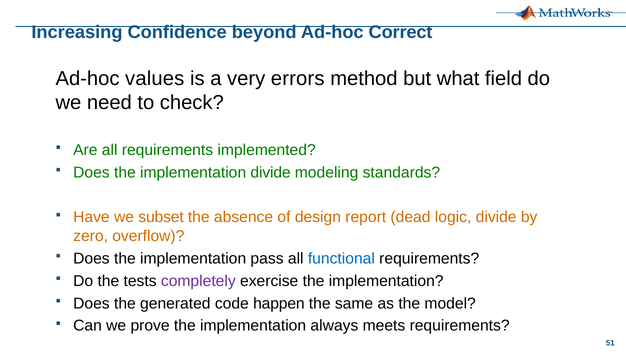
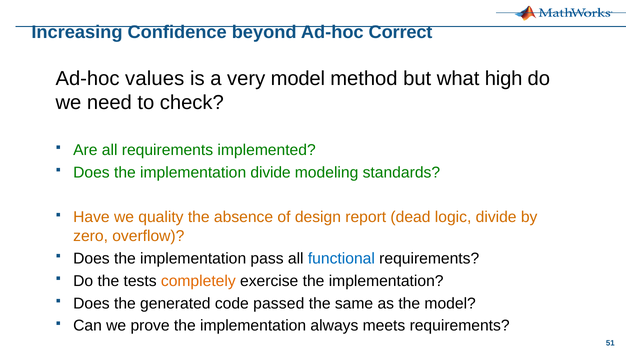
very errors: errors -> model (298, 79)
field: field -> high (504, 79)
subset: subset -> quality (161, 217)
completely colour: purple -> orange (198, 281)
happen: happen -> passed (279, 303)
